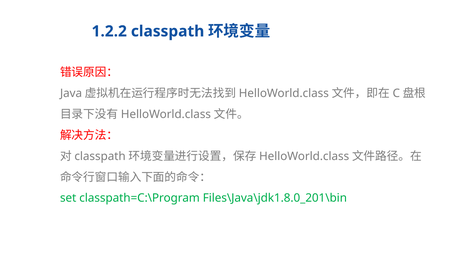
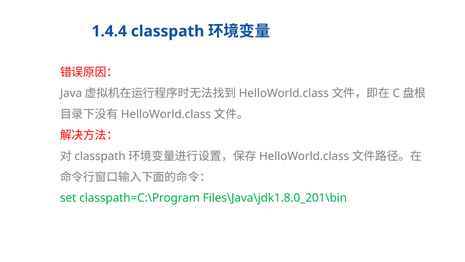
1.2.2: 1.2.2 -> 1.4.4 (109, 31)
